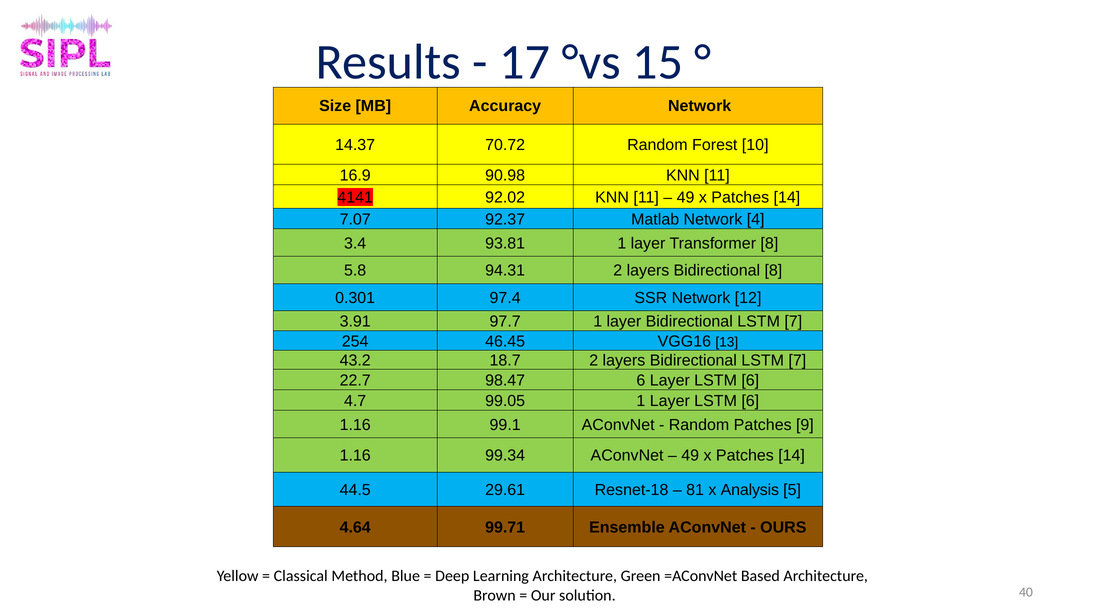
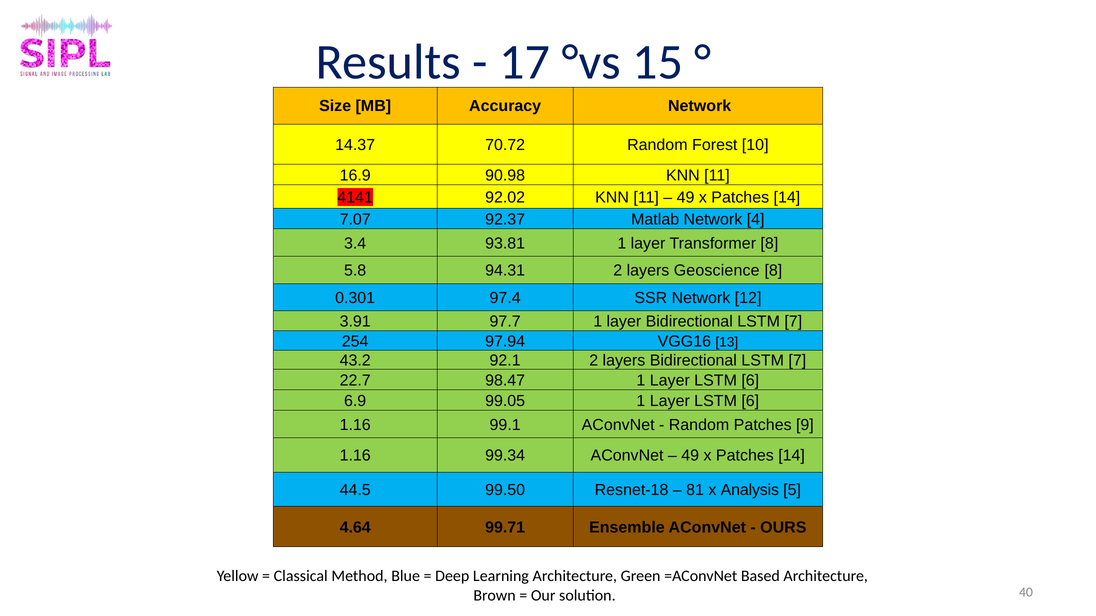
94.31 2 layers Bidirectional: Bidirectional -> Geoscience (717, 271)
46.45: 46.45 -> 97.94 (505, 342)
18.7: 18.7 -> 92.1 (505, 361)
98.47 6: 6 -> 1 (641, 381)
4.7: 4.7 -> 6.9 (355, 401)
29.61: 29.61 -> 99.50 (505, 490)
